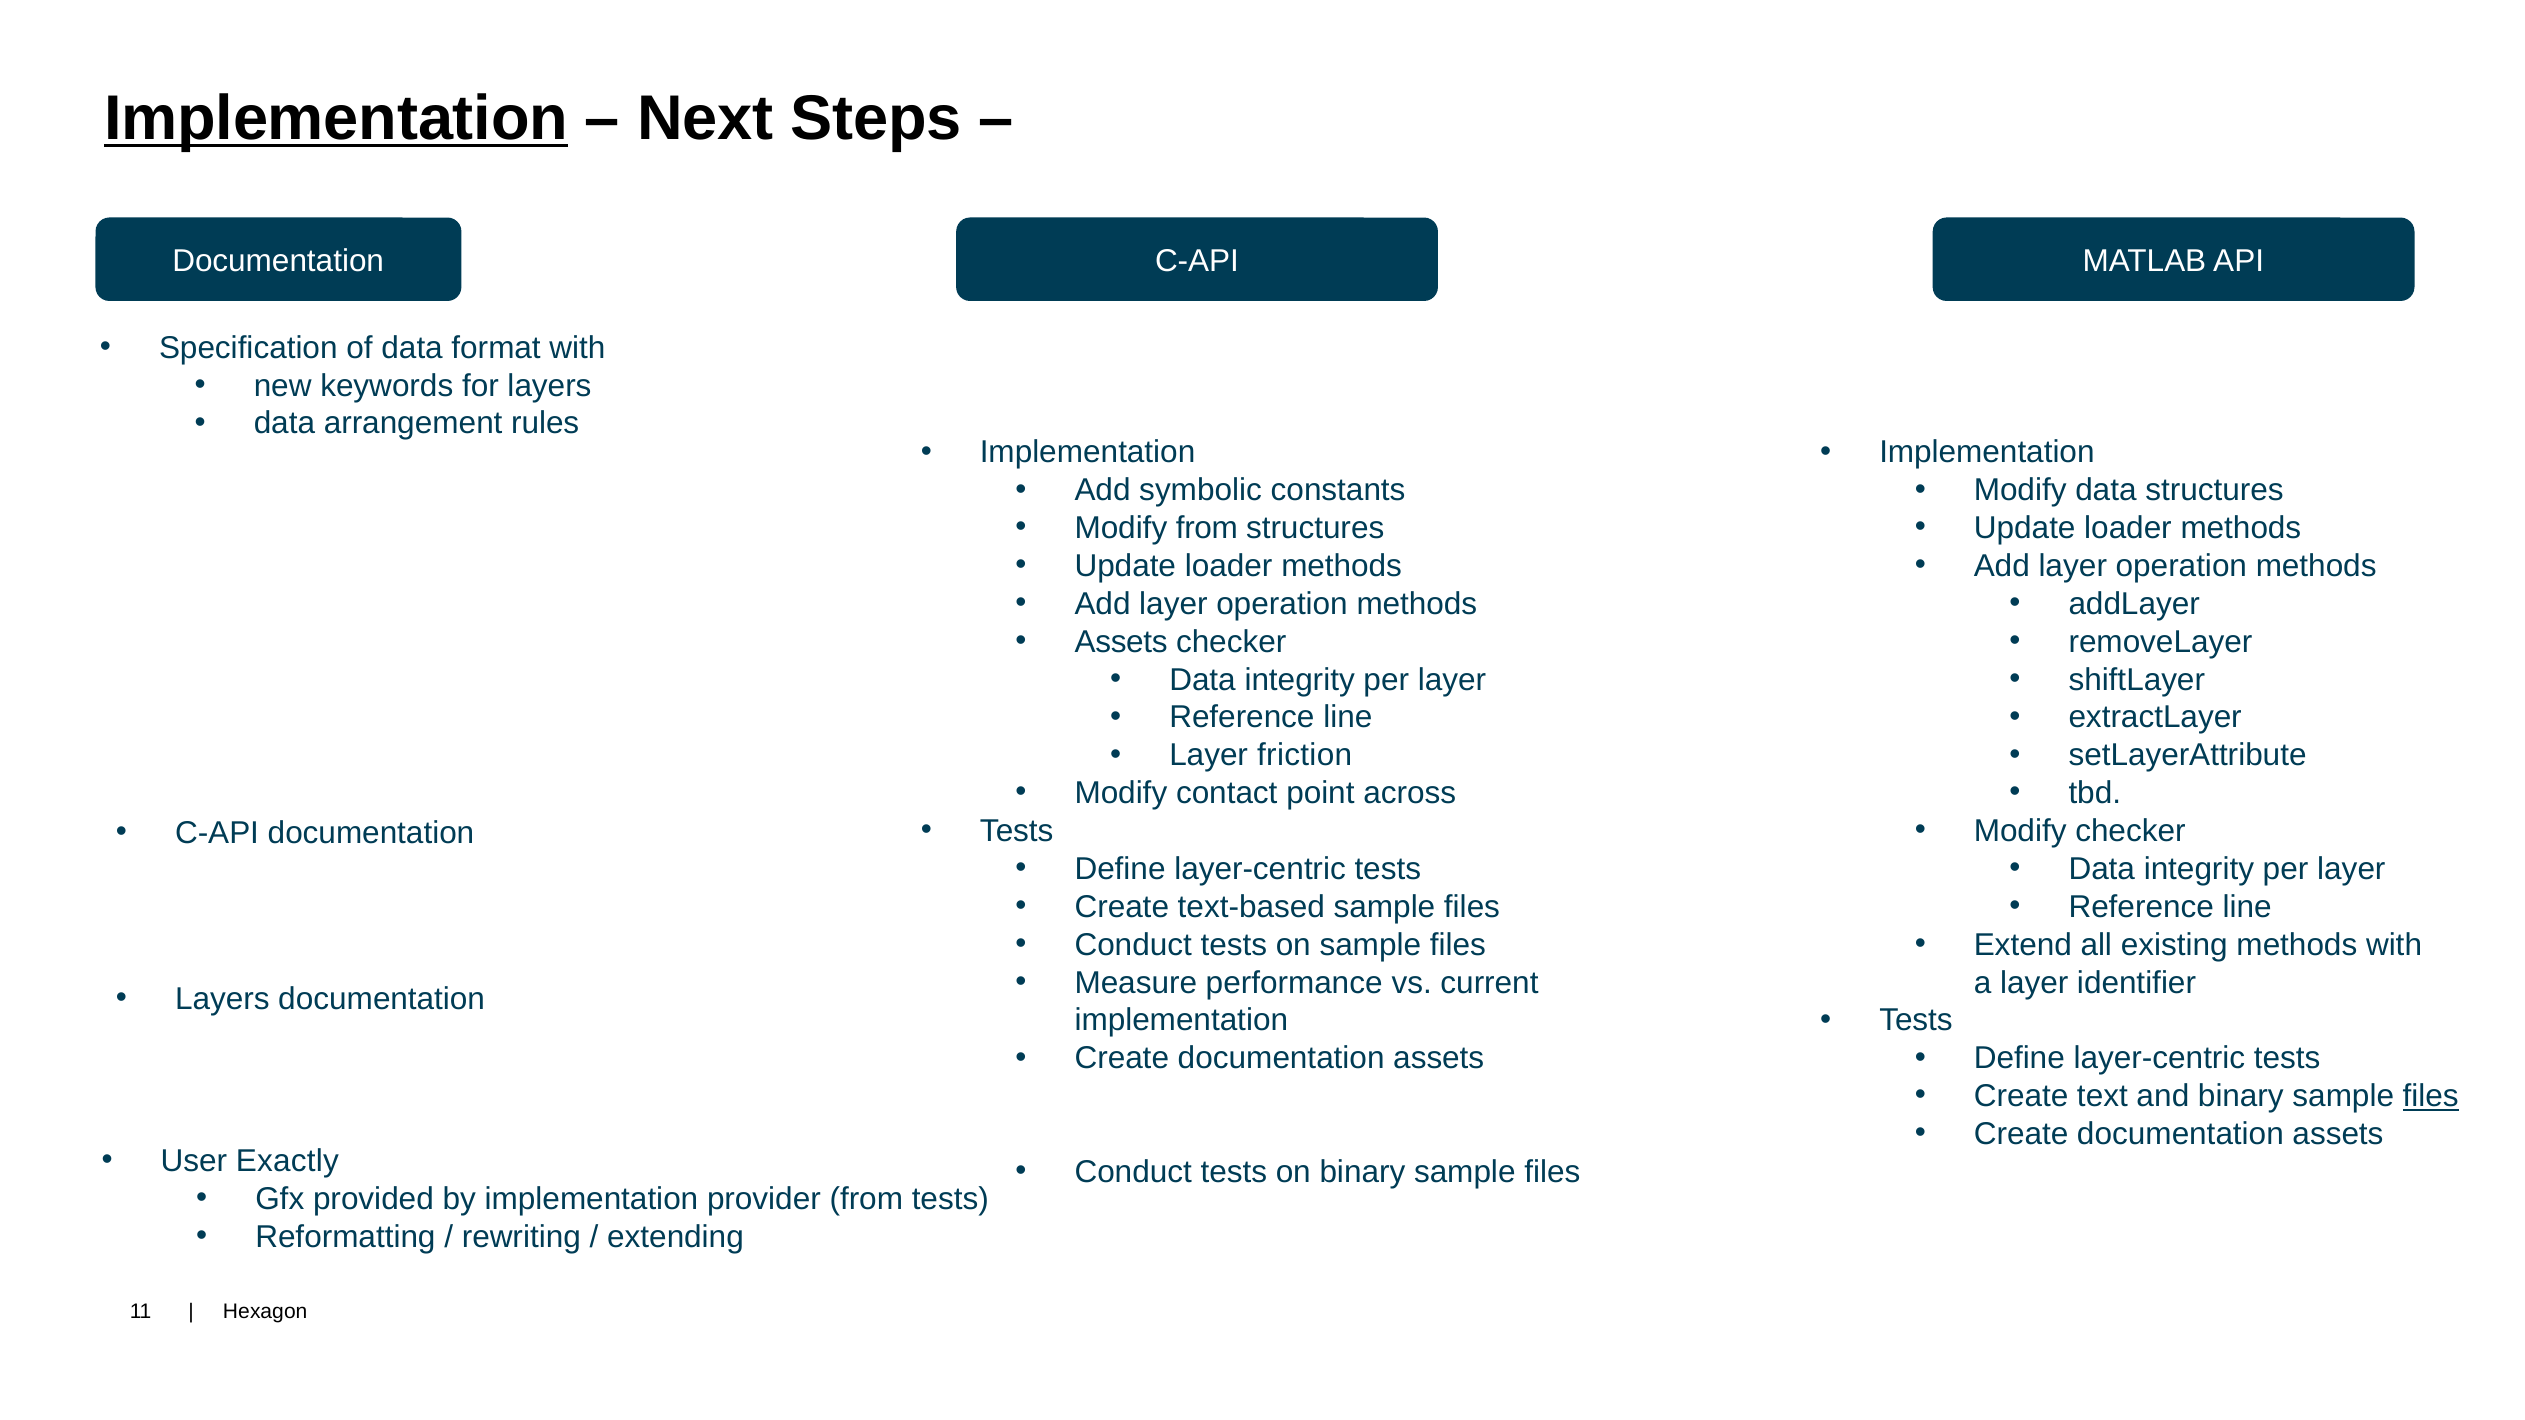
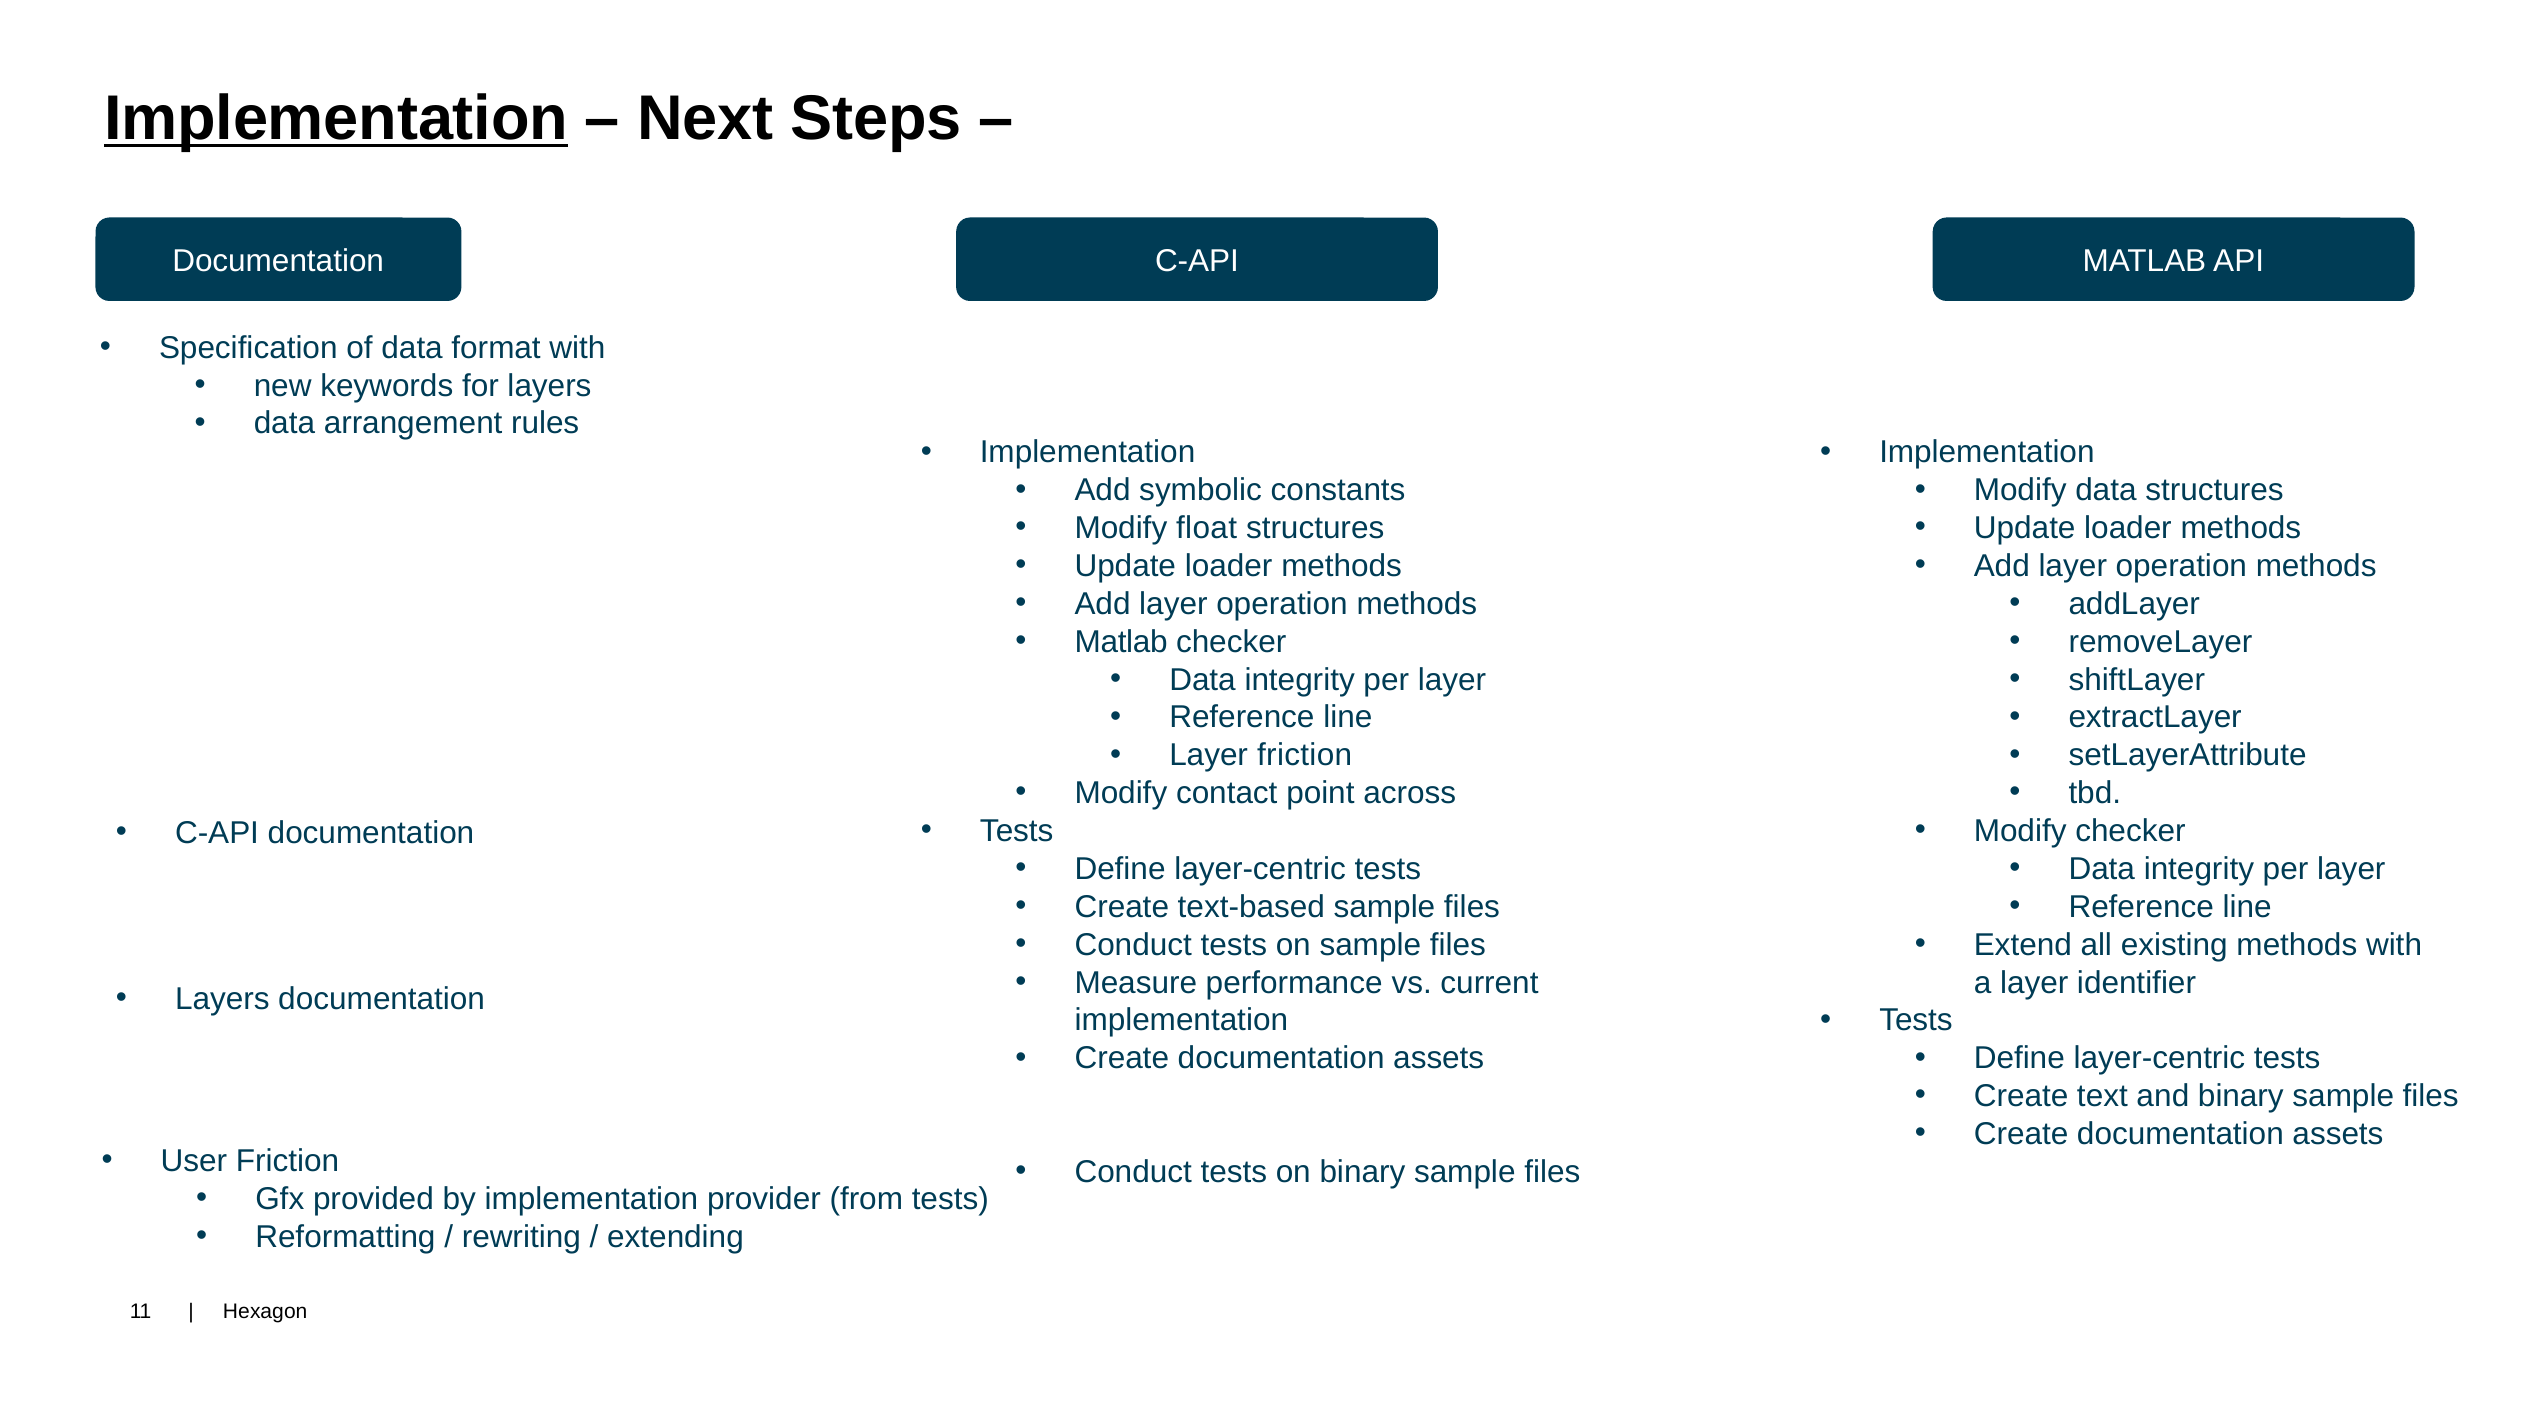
Modify from: from -> float (1207, 528)
Assets: Assets -> Matlab (1121, 642)
files underline: present -> none (2431, 1096)
User Exactly: Exactly -> Friction (287, 1161)
